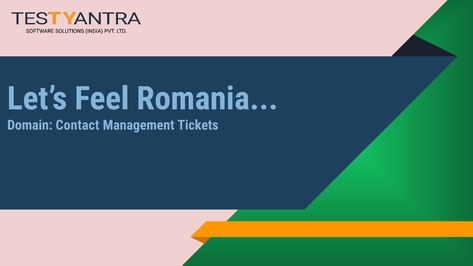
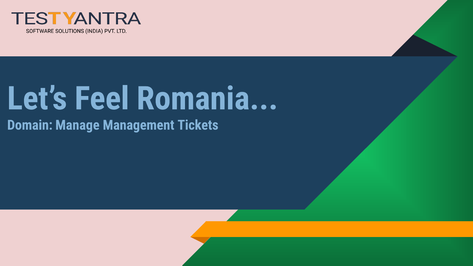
Contact: Contact -> Manage (77, 125)
